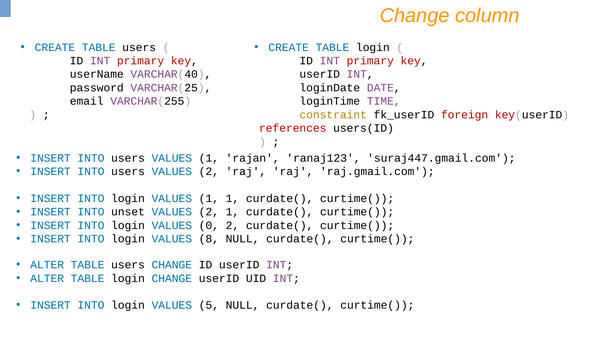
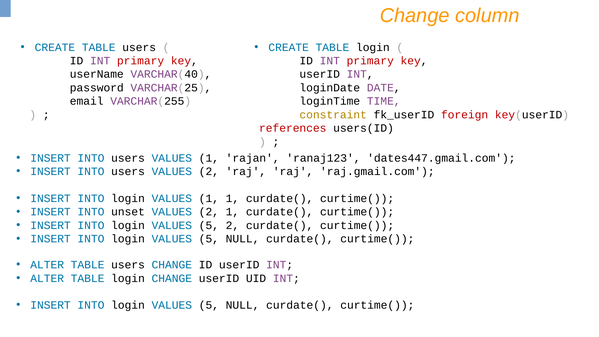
suraj447.gmail.com: suraj447.gmail.com -> dates447.gmail.com (441, 158)
0: 0 -> 5 (209, 225)
8: 8 -> 5 (209, 239)
